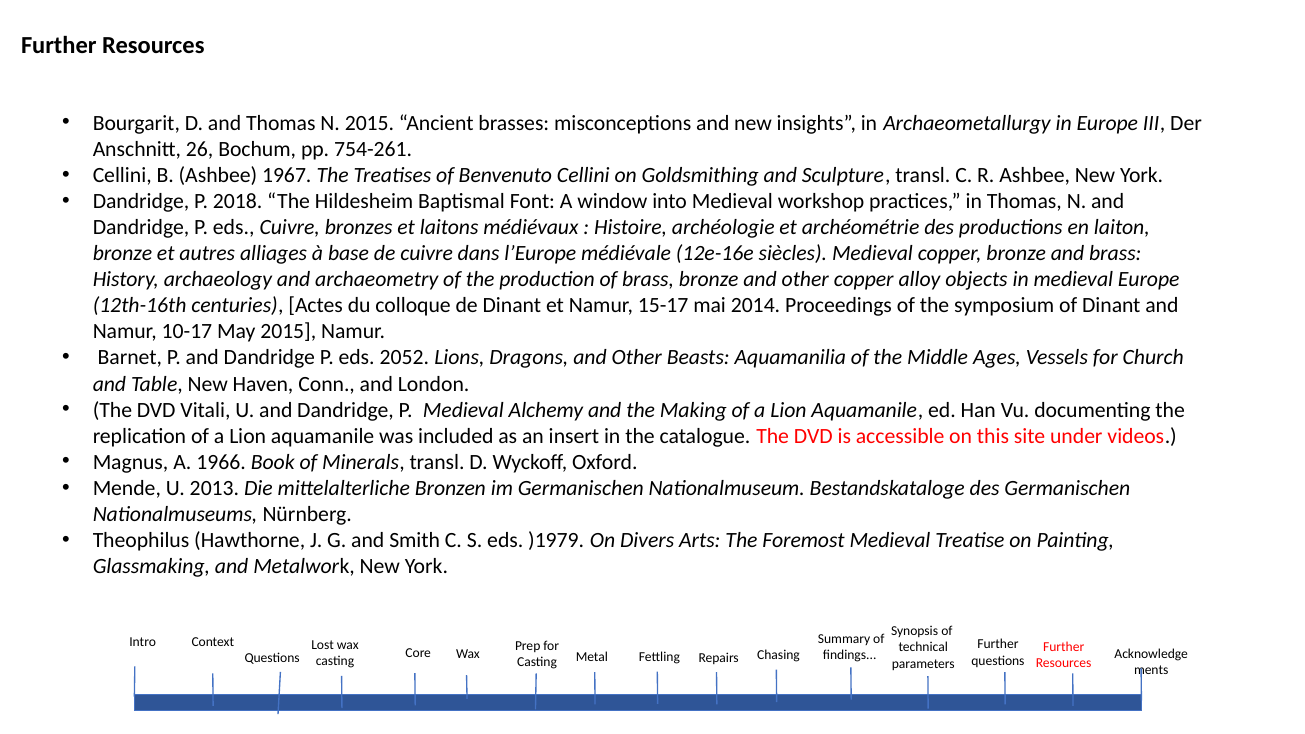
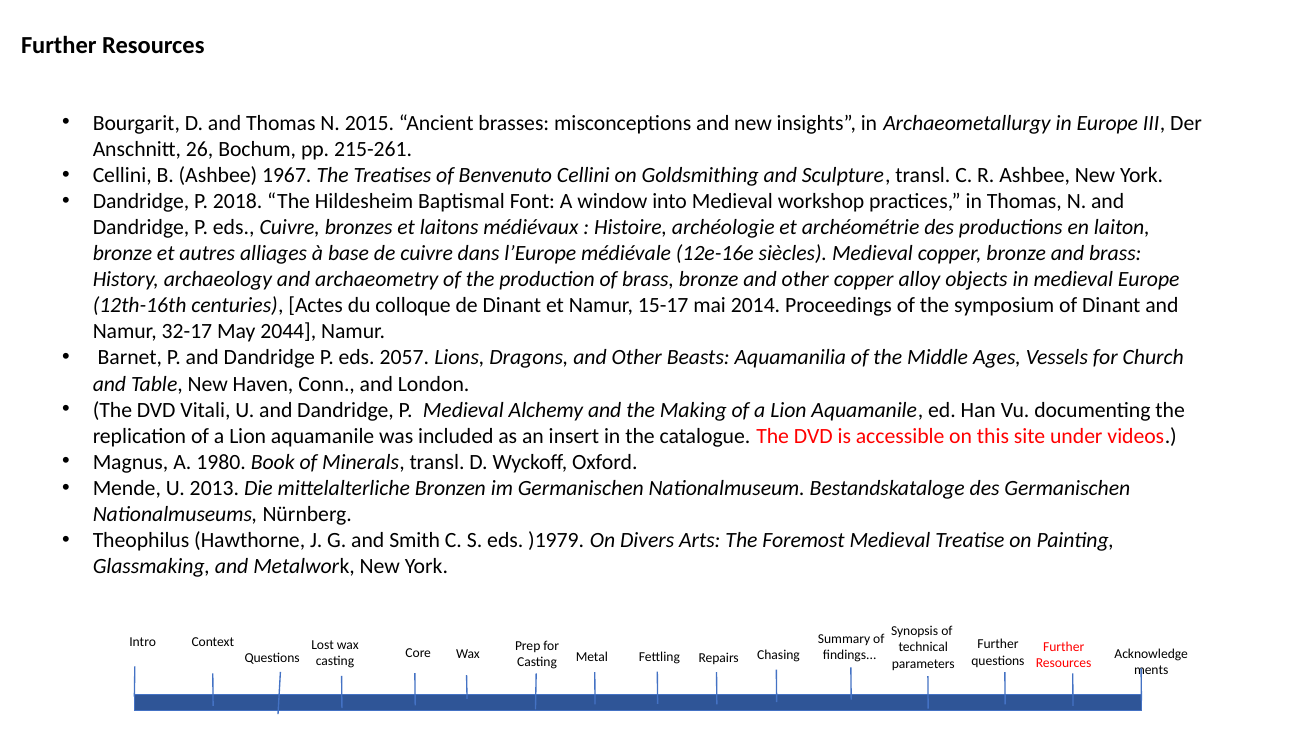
754-261: 754-261 -> 215-261 (373, 149)
10-17: 10-17 -> 32-17 (187, 332)
May 2015: 2015 -> 2044 (288, 332)
2052: 2052 -> 2057 (404, 358)
1966: 1966 -> 1980 (221, 462)
